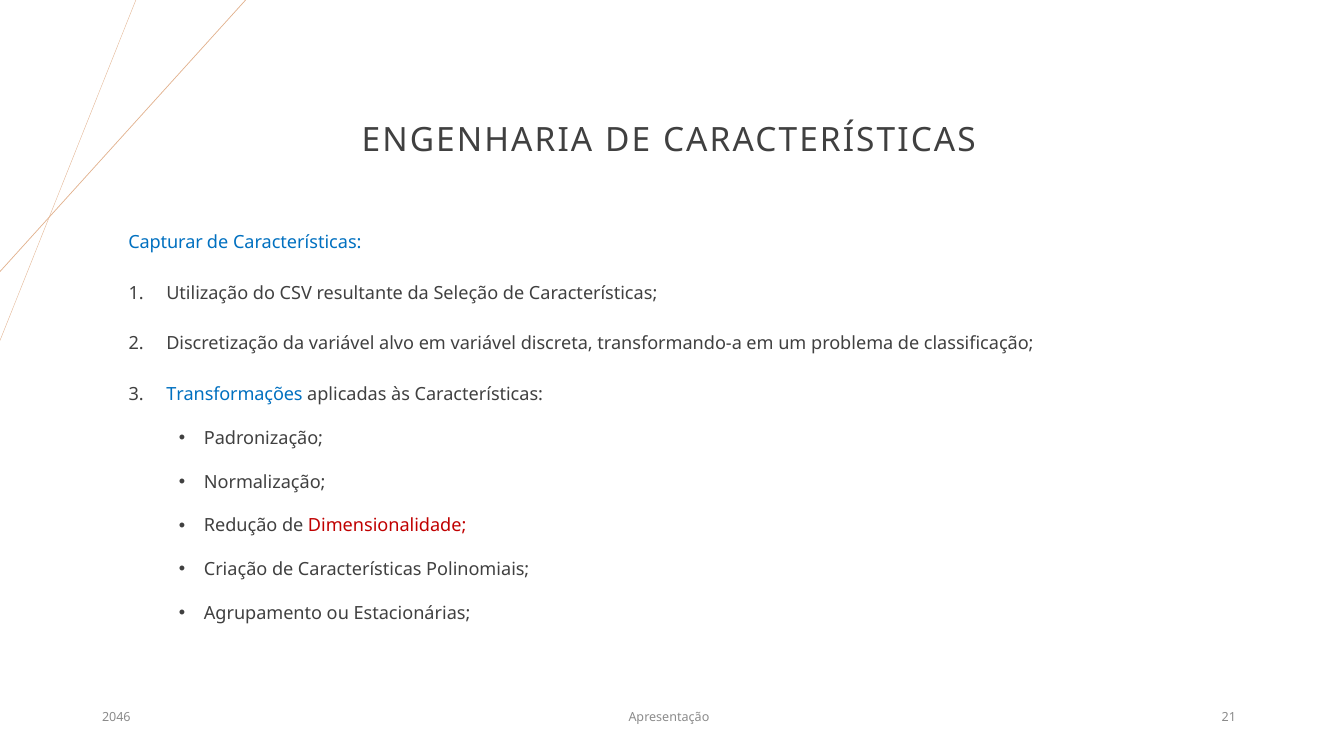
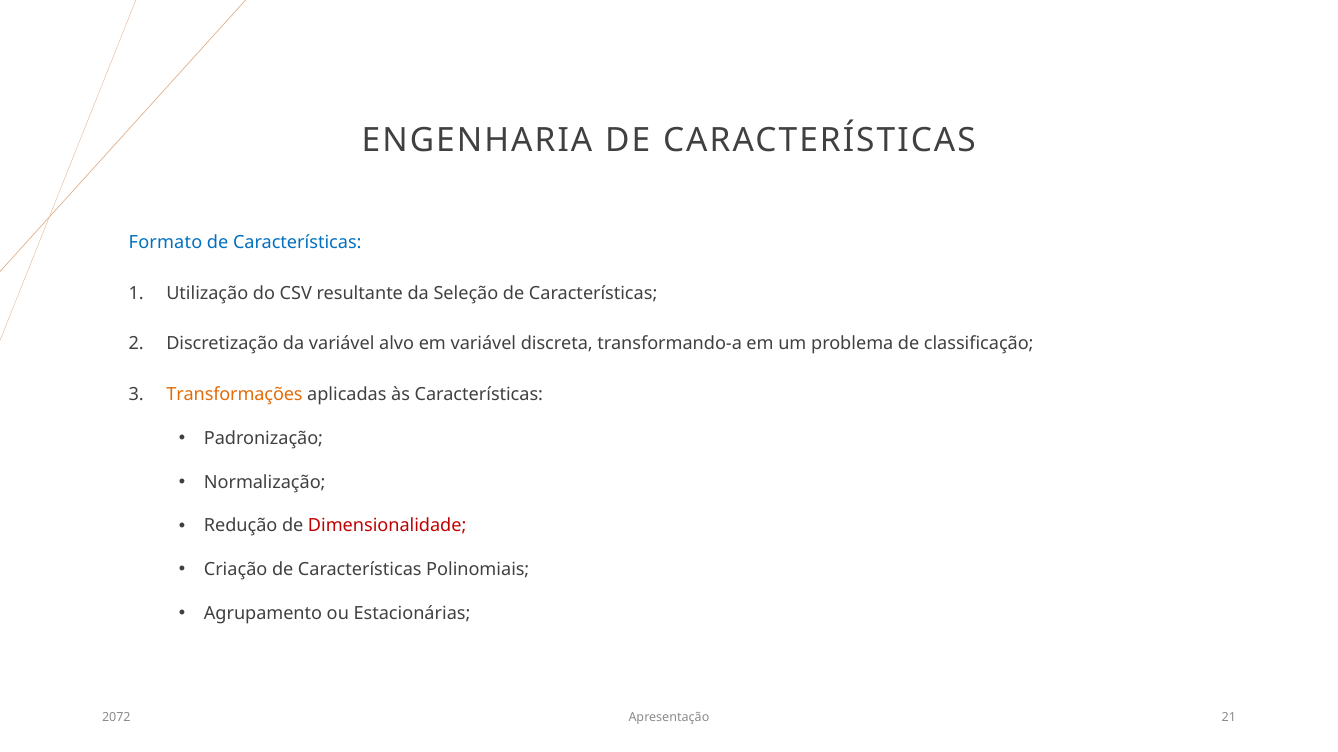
Capturar: Capturar -> Formato (165, 243)
Transformações colour: blue -> orange (234, 395)
2046: 2046 -> 2072 (116, 718)
